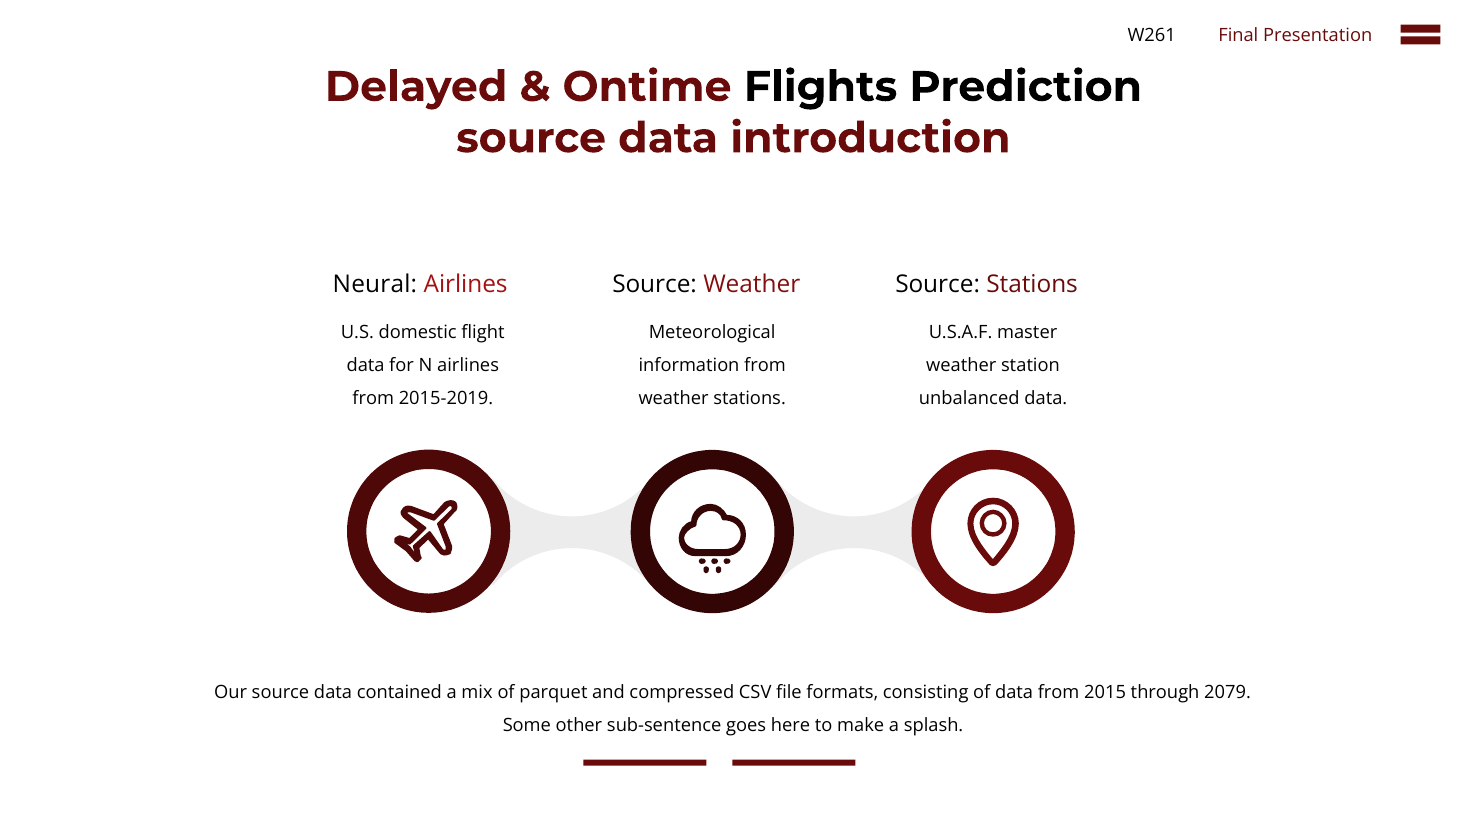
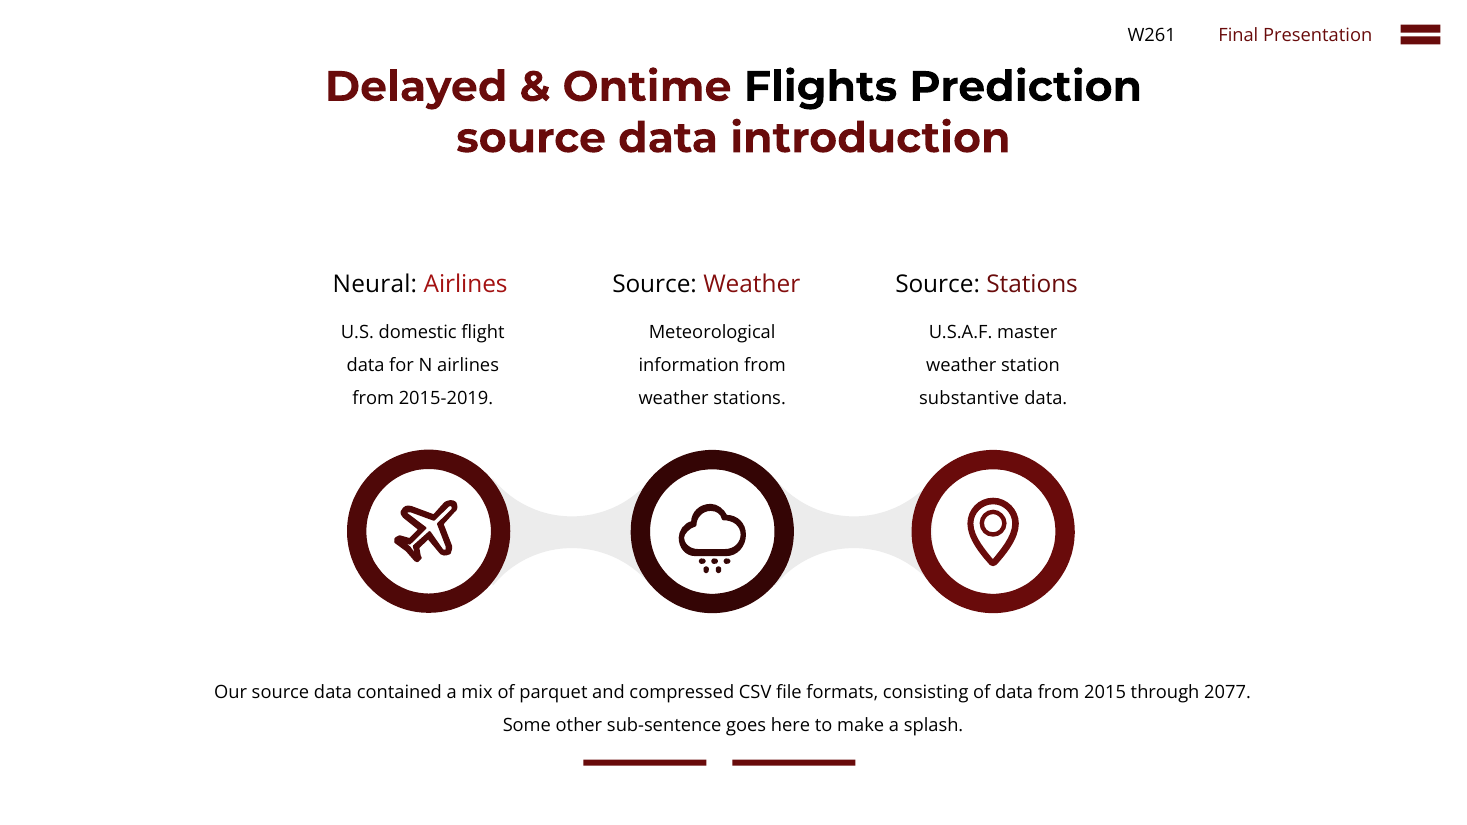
unbalanced: unbalanced -> substantive (969, 398)
2079: 2079 -> 2077 (1227, 693)
